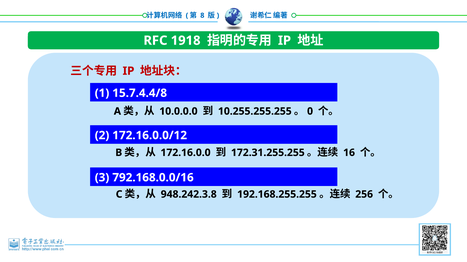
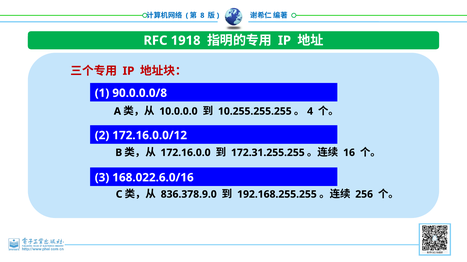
15.7.4.4/8: 15.7.4.4/8 -> 90.0.0.0/8 (140, 93)
0: 0 -> 4 (310, 112)
792.168.0.0/16: 792.168.0.0/16 -> 168.022.6.0/16 (153, 178)
948.242.3.8: 948.242.3.8 -> 836.378.9.0 (189, 195)
